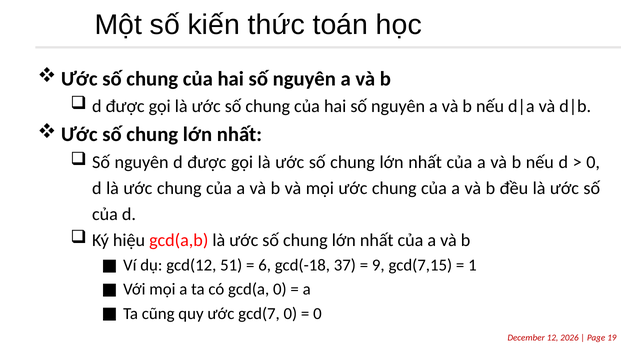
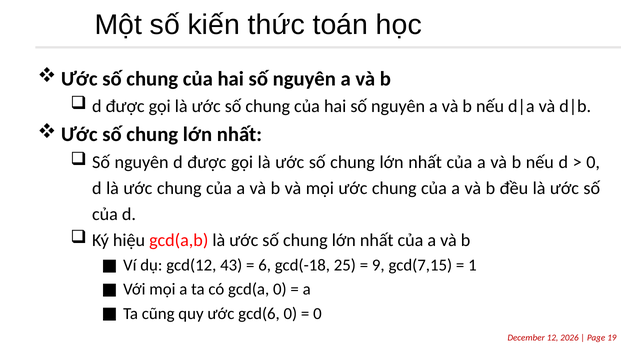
51: 51 -> 43 (231, 265)
37: 37 -> 25 (345, 265)
gcd(7: gcd(7 -> gcd(6 (259, 314)
